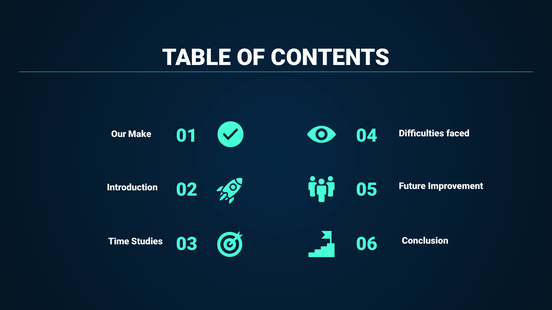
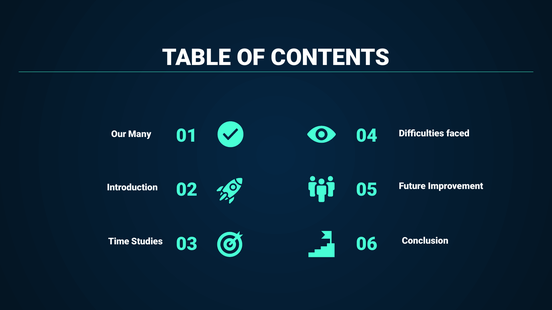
Make: Make -> Many (140, 134)
